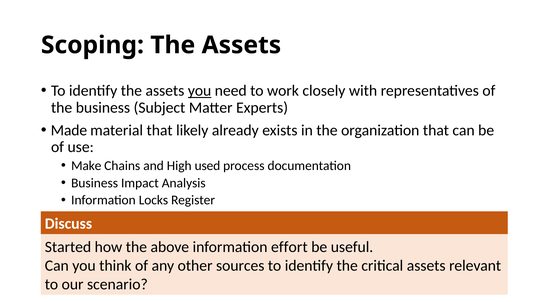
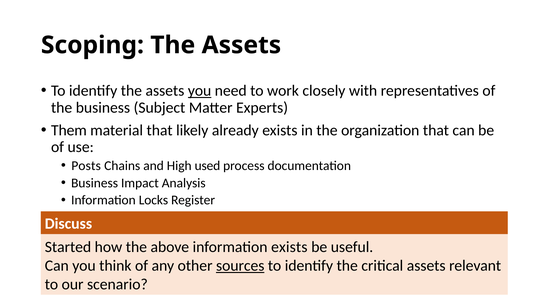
Made: Made -> Them (69, 130)
Make: Make -> Posts (86, 166)
information effort: effort -> exists (289, 247)
sources underline: none -> present (240, 266)
